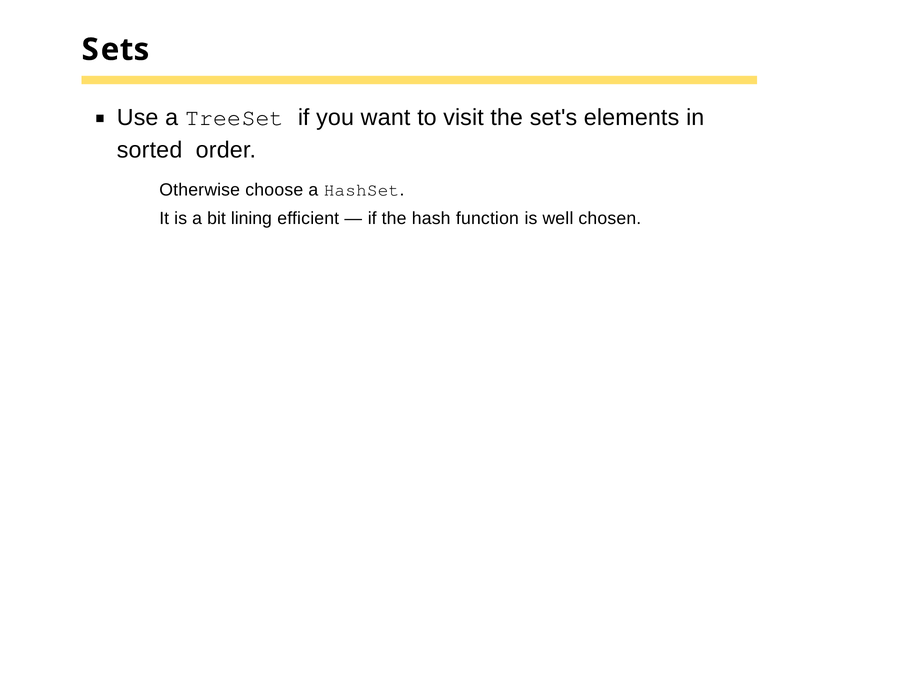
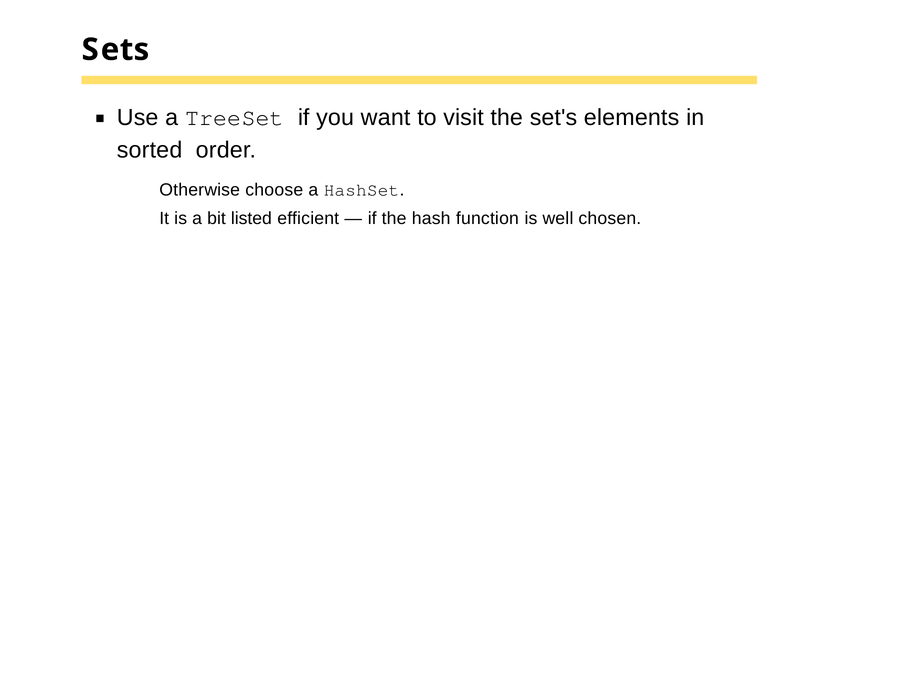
lining: lining -> listed (251, 218)
